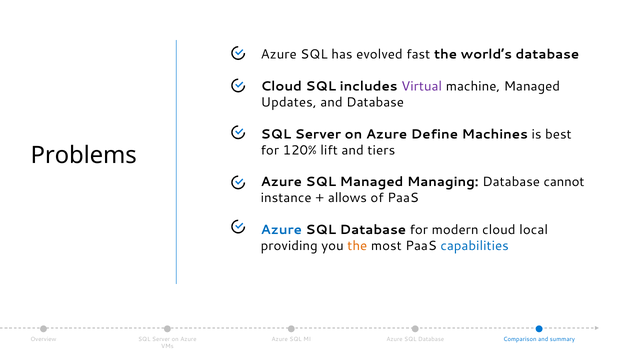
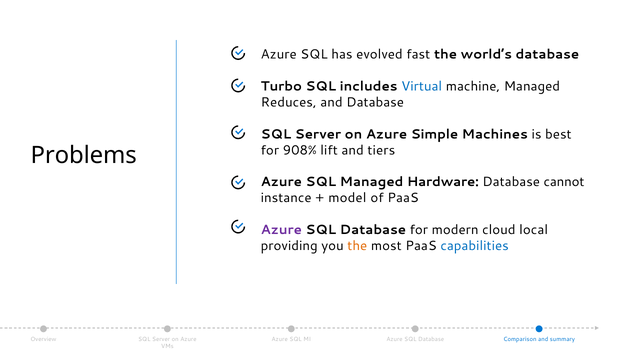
Cloud: Cloud -> Turbo (281, 86)
Virtual colour: purple -> blue (422, 86)
Updates: Updates -> Reduces (289, 102)
Define: Define -> Simple (434, 134)
120%: 120% -> 908% (300, 150)
Managing: Managing -> Hardware (443, 182)
allows: allows -> model (347, 198)
Azure colour: blue -> purple (281, 230)
